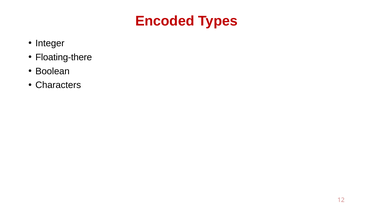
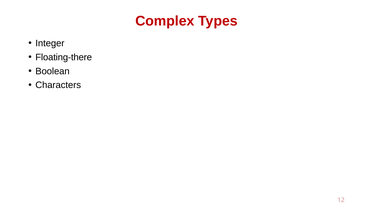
Encoded: Encoded -> Complex (165, 21)
